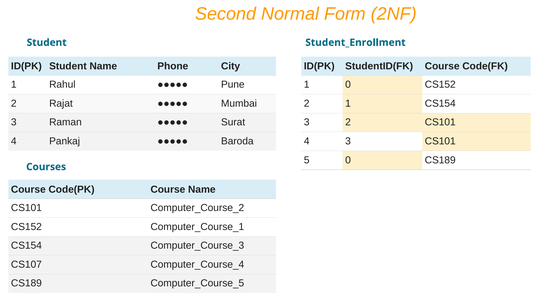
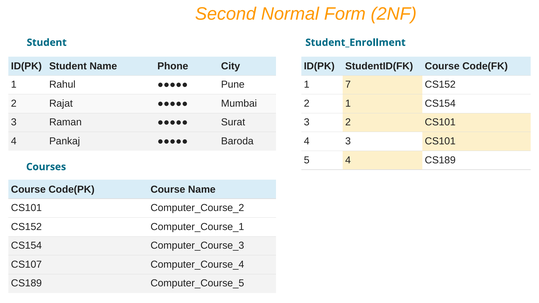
1 0: 0 -> 7 (348, 85)
5 0: 0 -> 4 (348, 160)
